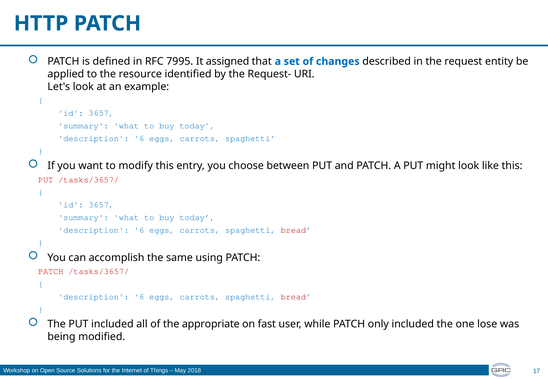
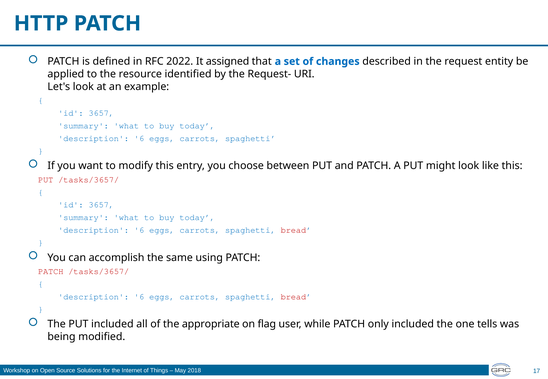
7995: 7995 -> 2022 (180, 61)
fast: fast -> flag (267, 325)
lose: lose -> tells (487, 325)
